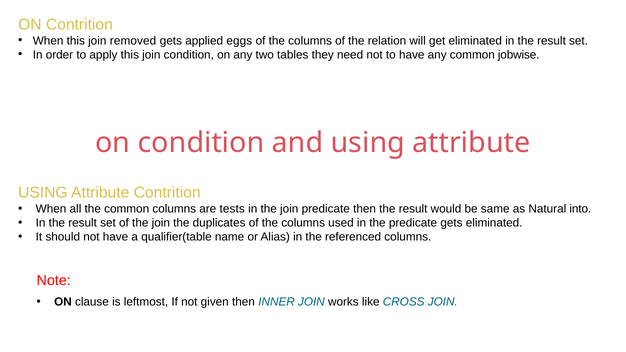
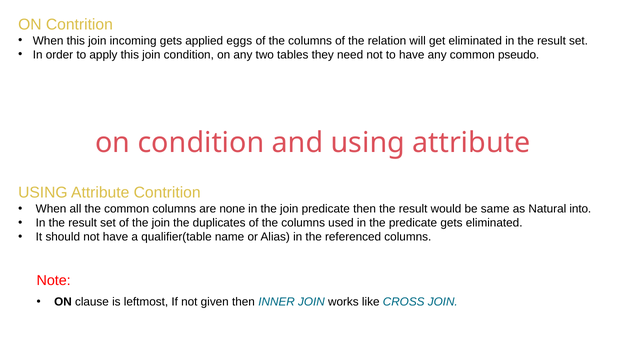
removed: removed -> incoming (133, 41)
jobwise: jobwise -> pseudo (519, 55)
tests: tests -> none (232, 209)
